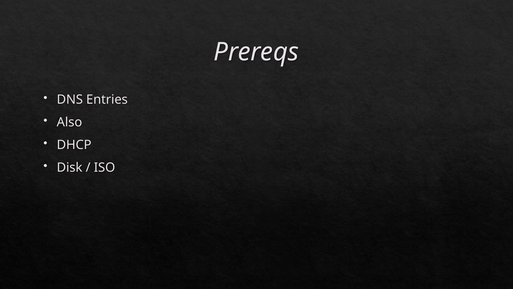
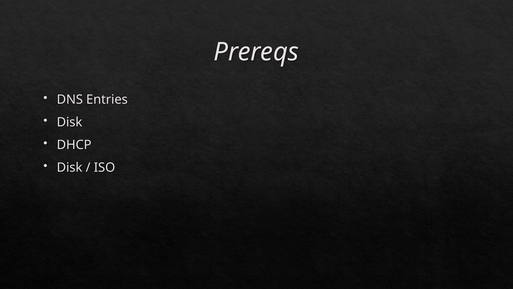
Also: Also -> Disk (70, 122)
